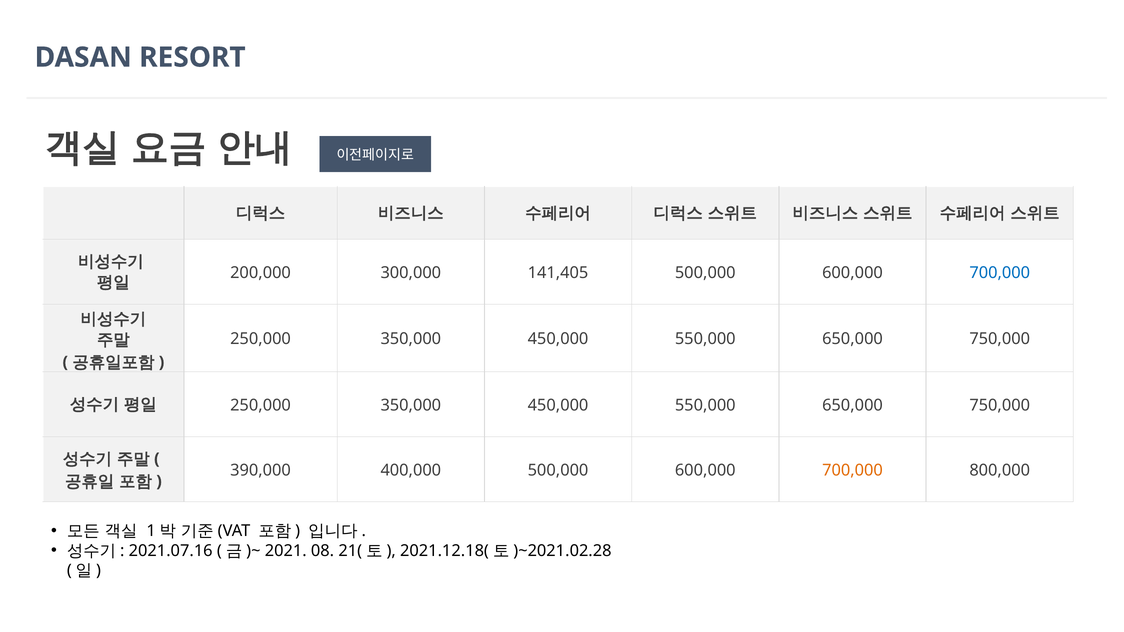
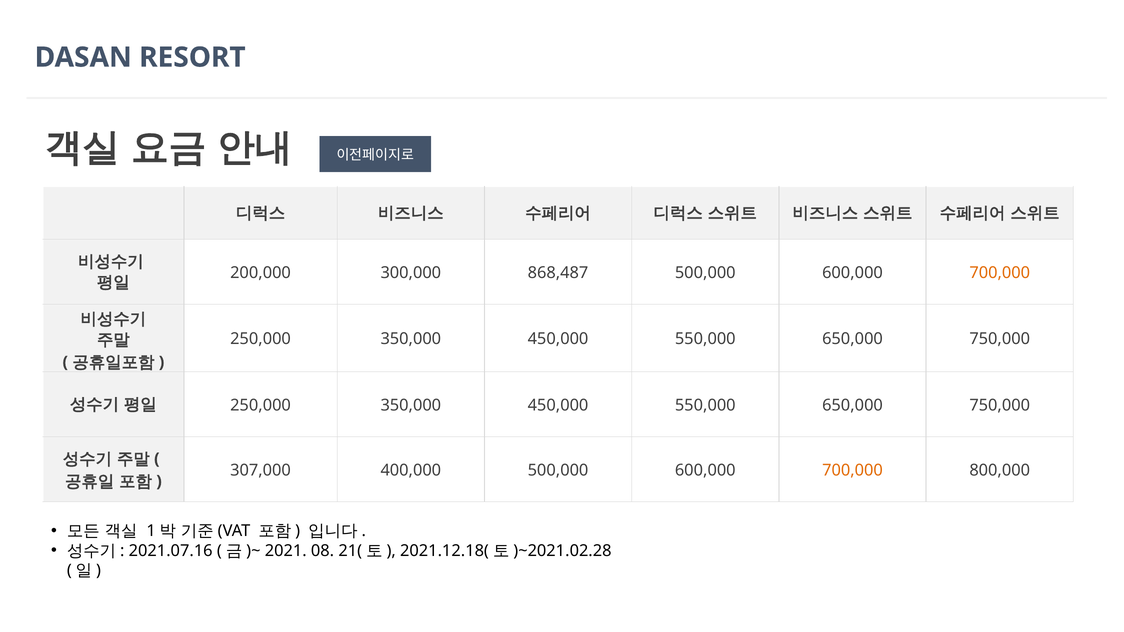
141,405: 141,405 -> 868,487 (558, 273)
700,000 colour: blue -> orange (1000, 273)
390,000: 390,000 -> 307,000 (261, 470)
